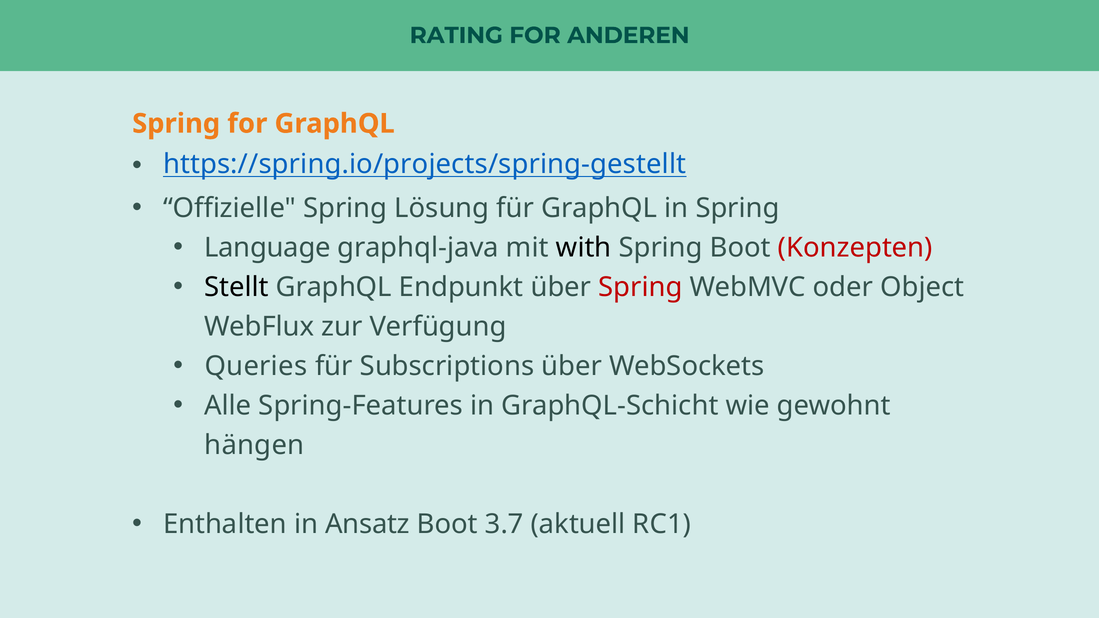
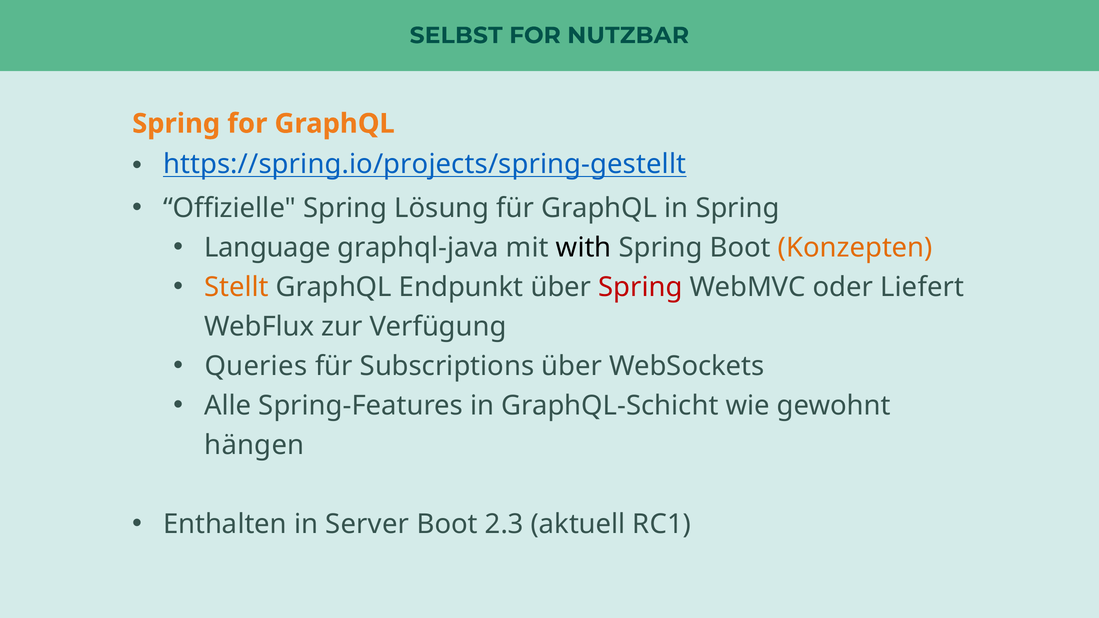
RATING: RATING -> SELBST (456, 35)
ANDEREN: ANDEREN -> NUTZBAR (628, 35)
Konzepten colour: red -> orange (855, 248)
Stellt colour: black -> orange (237, 287)
Object: Object -> Liefert (922, 287)
Ansatz: Ansatz -> Server (367, 524)
3.7: 3.7 -> 2.3 (504, 524)
